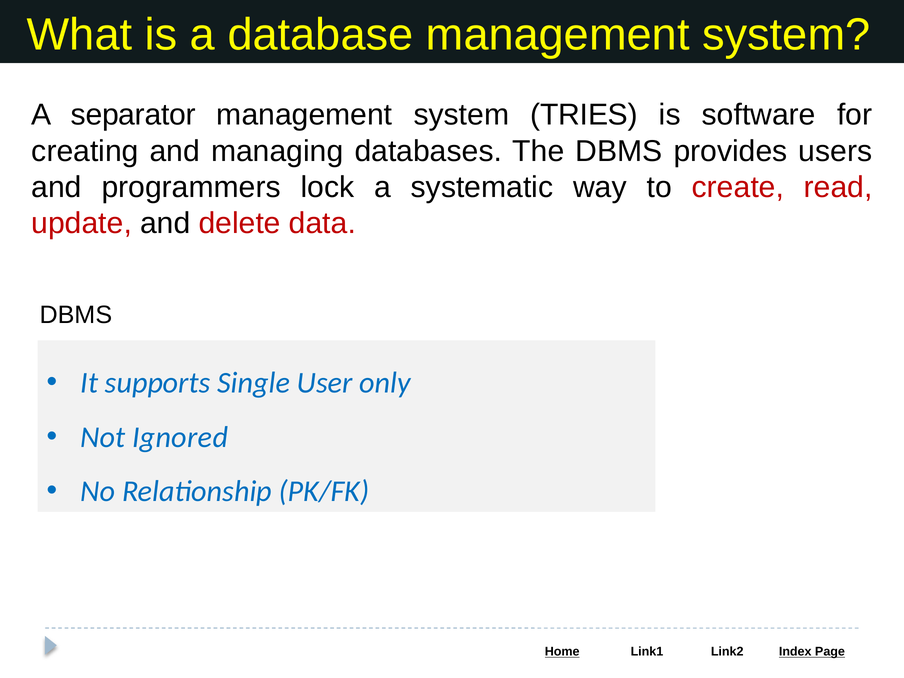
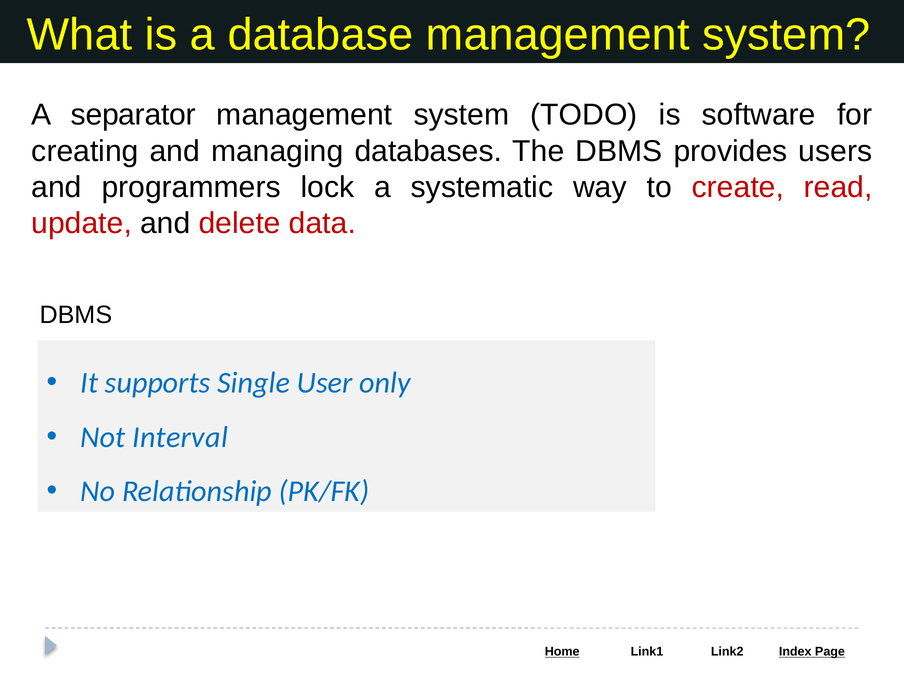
TRIES: TRIES -> TODO (584, 115)
Ignored: Ignored -> Interval (180, 437)
